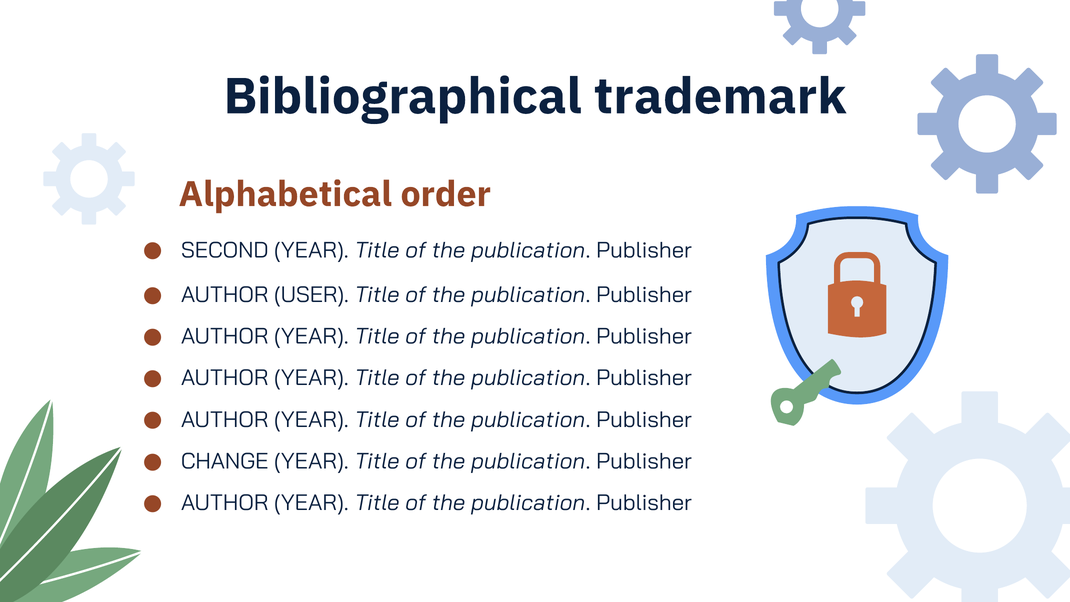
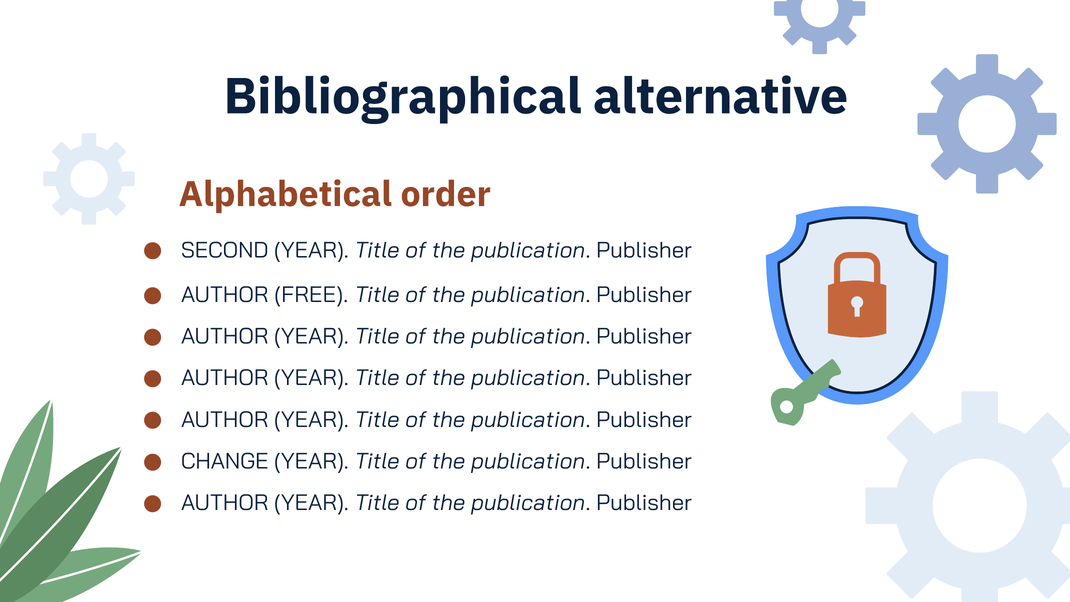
trademark: trademark -> alternative (721, 97)
USER: USER -> FREE (311, 295)
